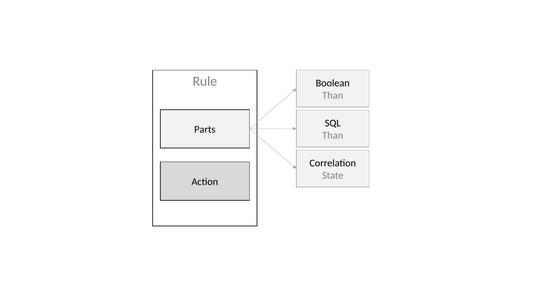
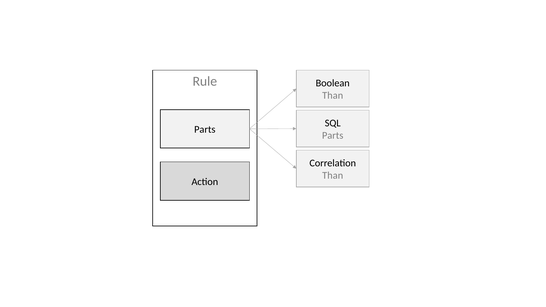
Than: Than -> Parts (333, 136)
State: State -> Than (333, 176)
